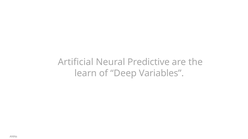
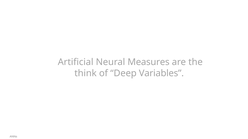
Predictive: Predictive -> Measures (149, 62)
learn: learn -> think (86, 74)
